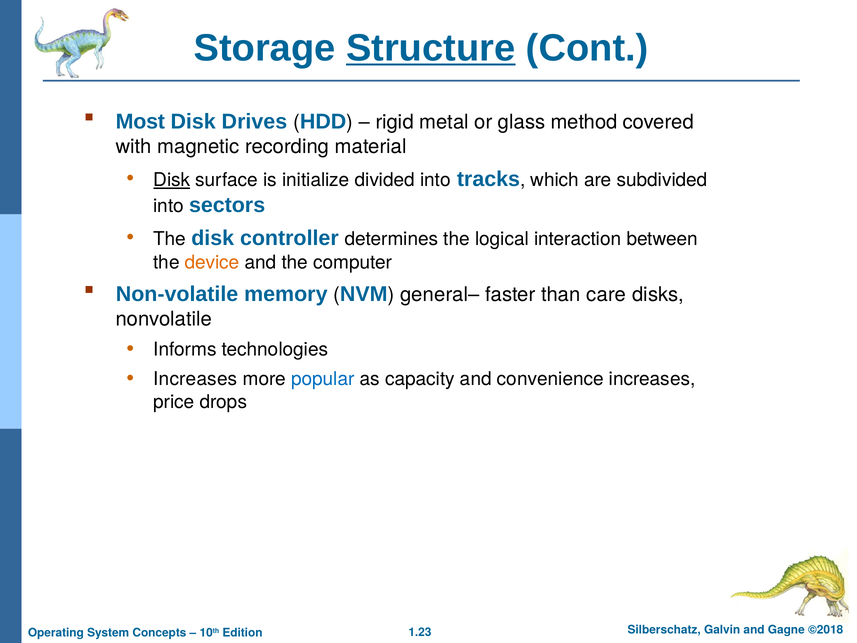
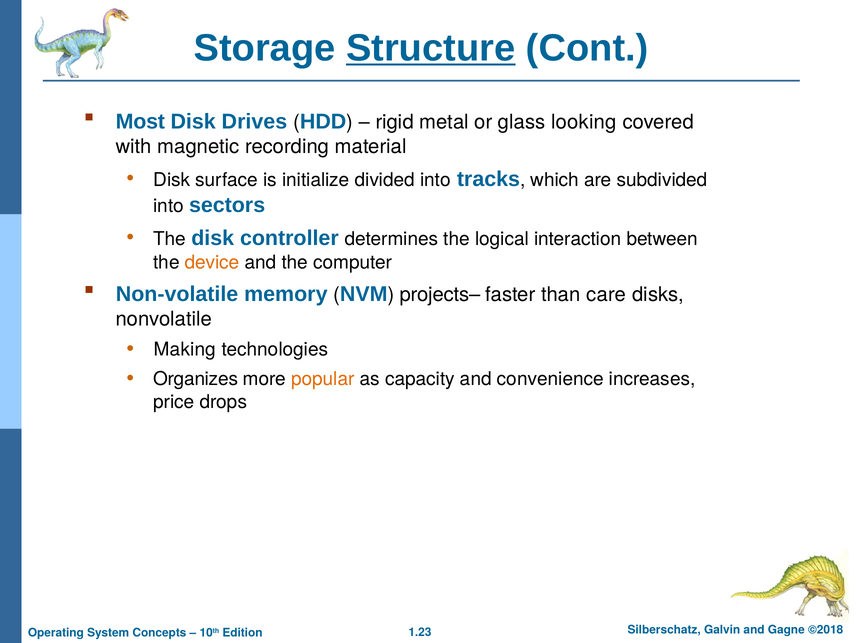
method: method -> looking (584, 122)
Disk underline: present -> none (172, 180)
general–: general– -> projects– (440, 295)
Informs: Informs -> Making (185, 349)
Increases: Increases -> Organizes (196, 379)
popular colour: blue -> orange (323, 379)
